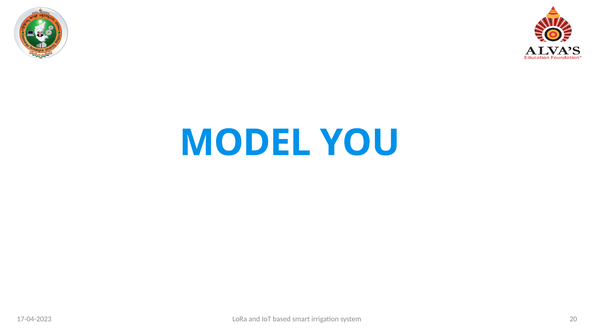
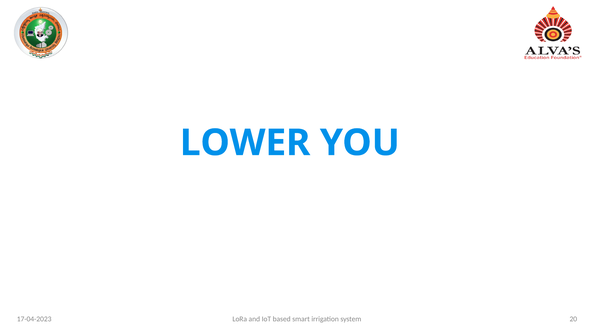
MODEL: MODEL -> LOWER (245, 143)
